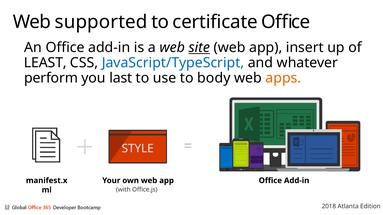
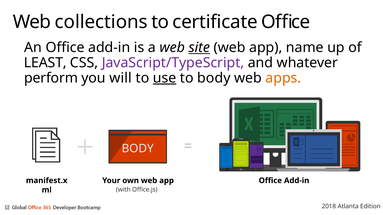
supported: supported -> collections (101, 22)
insert: insert -> name (305, 48)
JavaScript/TypeScript colour: blue -> purple (173, 63)
last: last -> will (121, 78)
use underline: none -> present (165, 78)
STYLE: STYLE -> BODY (138, 149)
